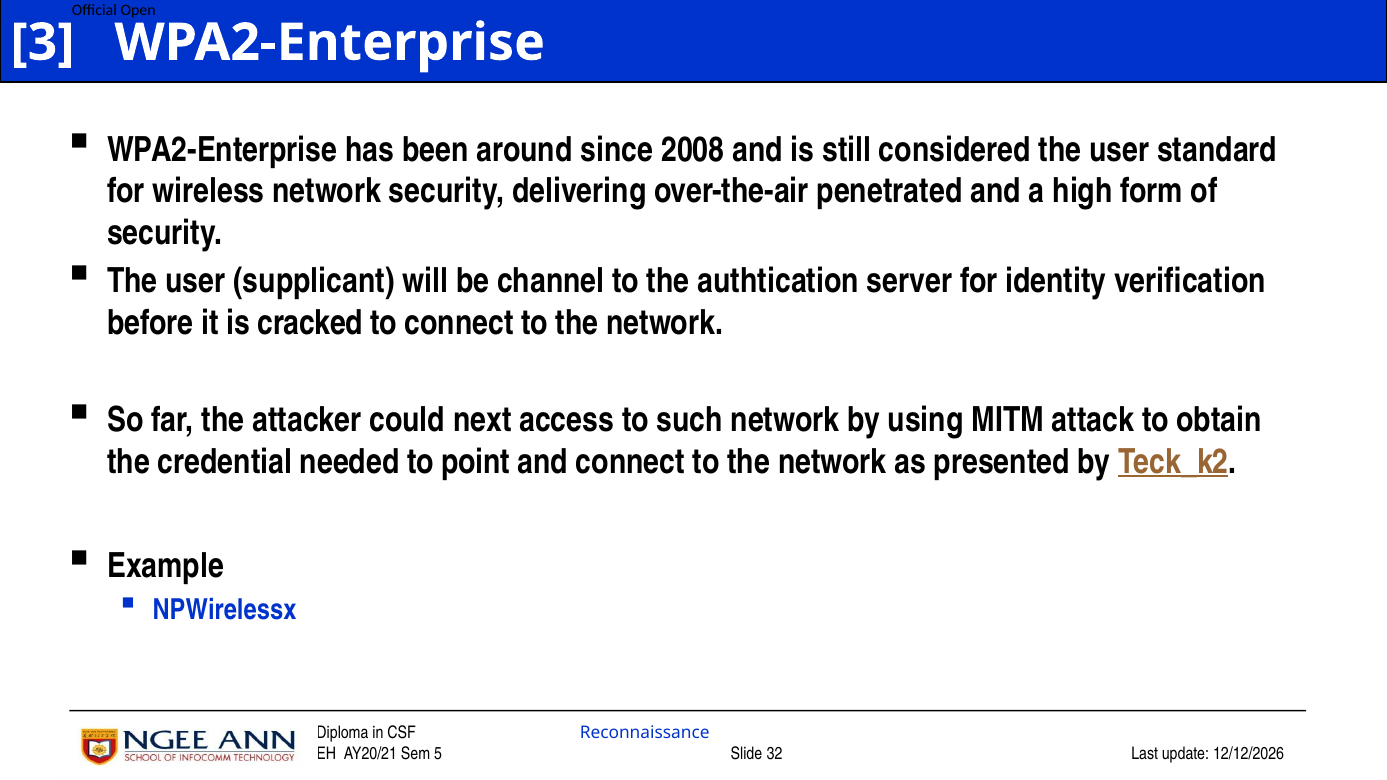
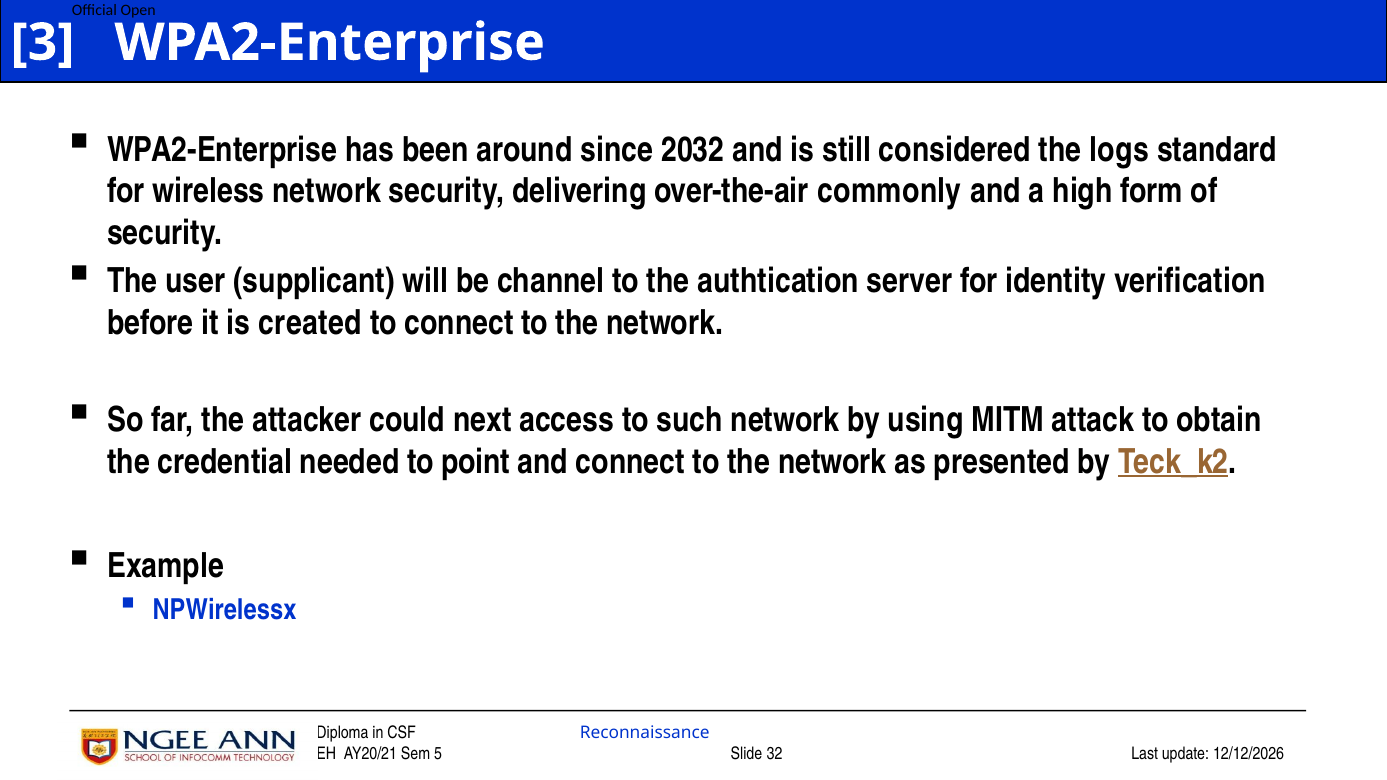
2008: 2008 -> 2032 (693, 150)
considered the user: user -> logs (1119, 150)
penetrated: penetrated -> commonly (889, 191)
cracked: cracked -> created (310, 323)
